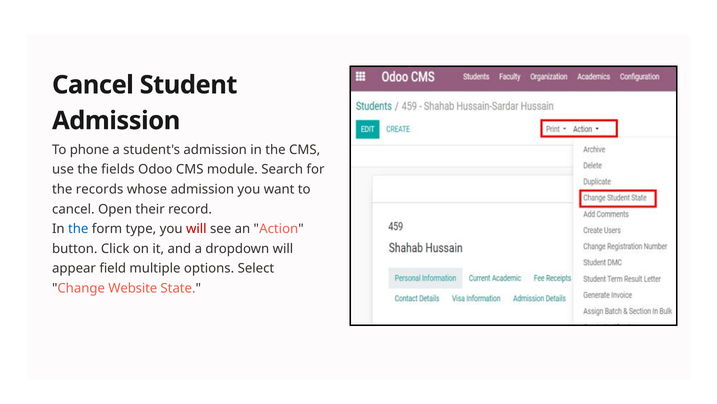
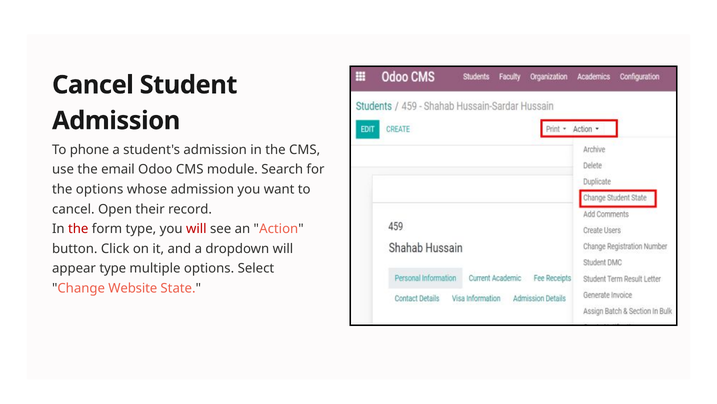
fields: fields -> email (118, 169)
the records: records -> options (100, 189)
the colour: blue -> red (78, 229)
appear field: field -> type (113, 268)
